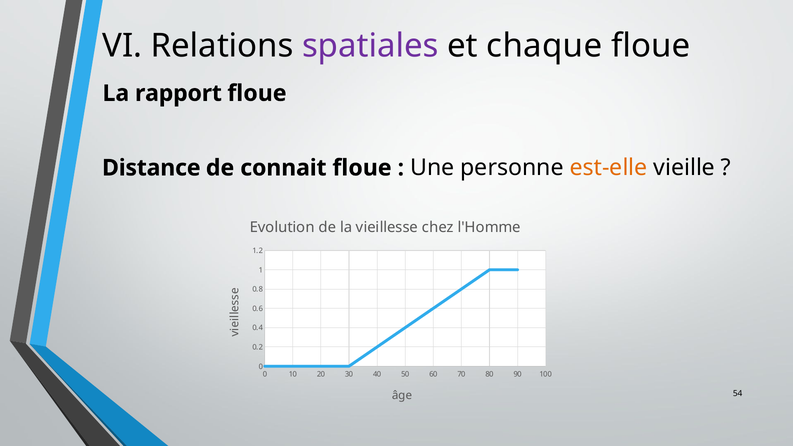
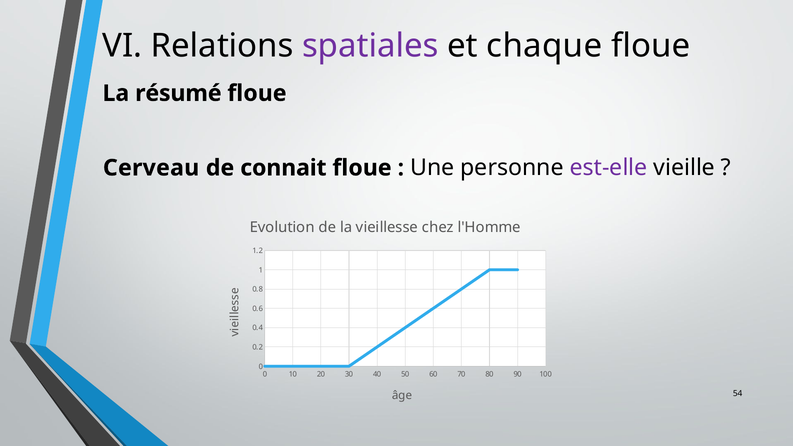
rapport: rapport -> résumé (178, 93)
Distance: Distance -> Cerveau (151, 168)
est-elle colour: orange -> purple (609, 168)
